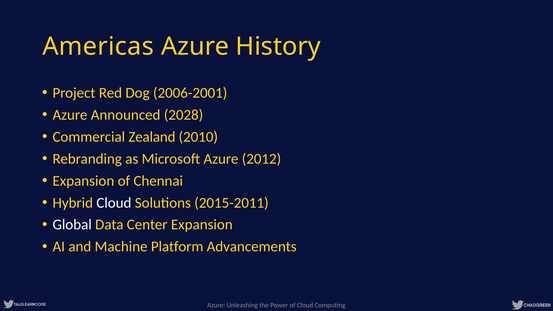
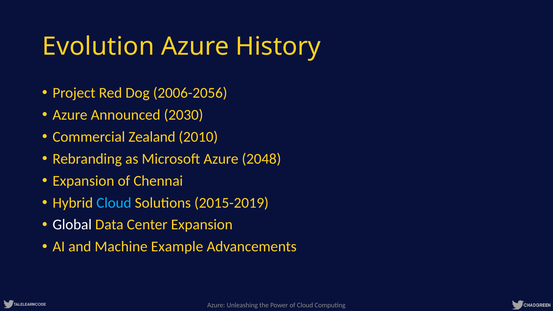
Americas: Americas -> Evolution (98, 46)
2006-2001: 2006-2001 -> 2006-2056 (190, 93)
2028: 2028 -> 2030 (184, 115)
2012: 2012 -> 2048 (261, 159)
Cloud colour: white -> light blue (114, 203)
2015-2011: 2015-2011 -> 2015-2019 (231, 203)
Platform: Platform -> Example (177, 247)
